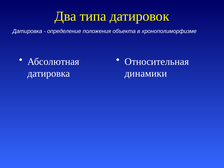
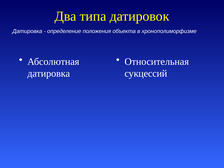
динамики: динамики -> сукцессий (146, 74)
